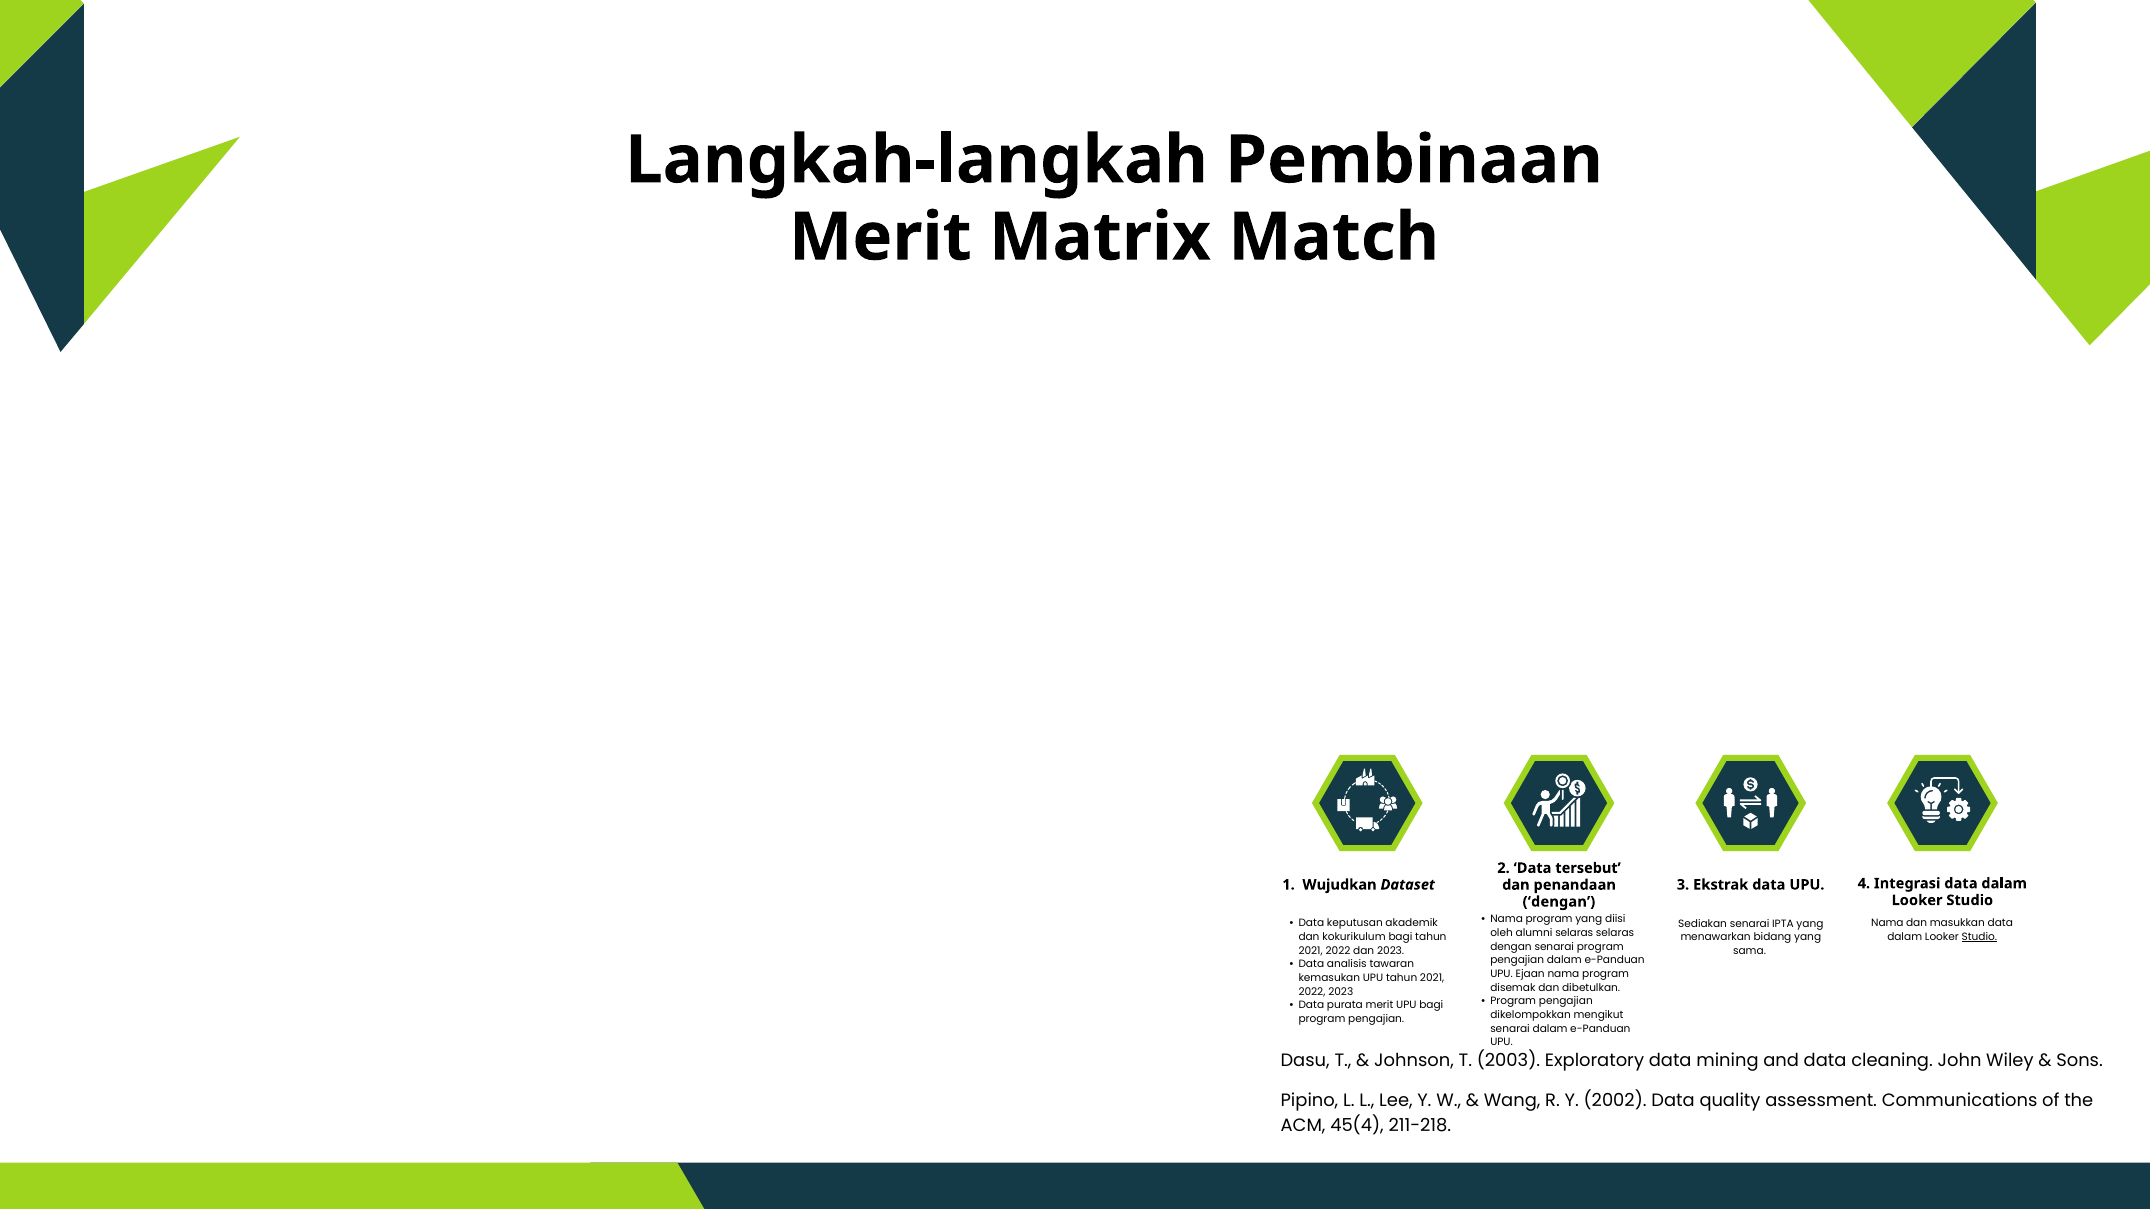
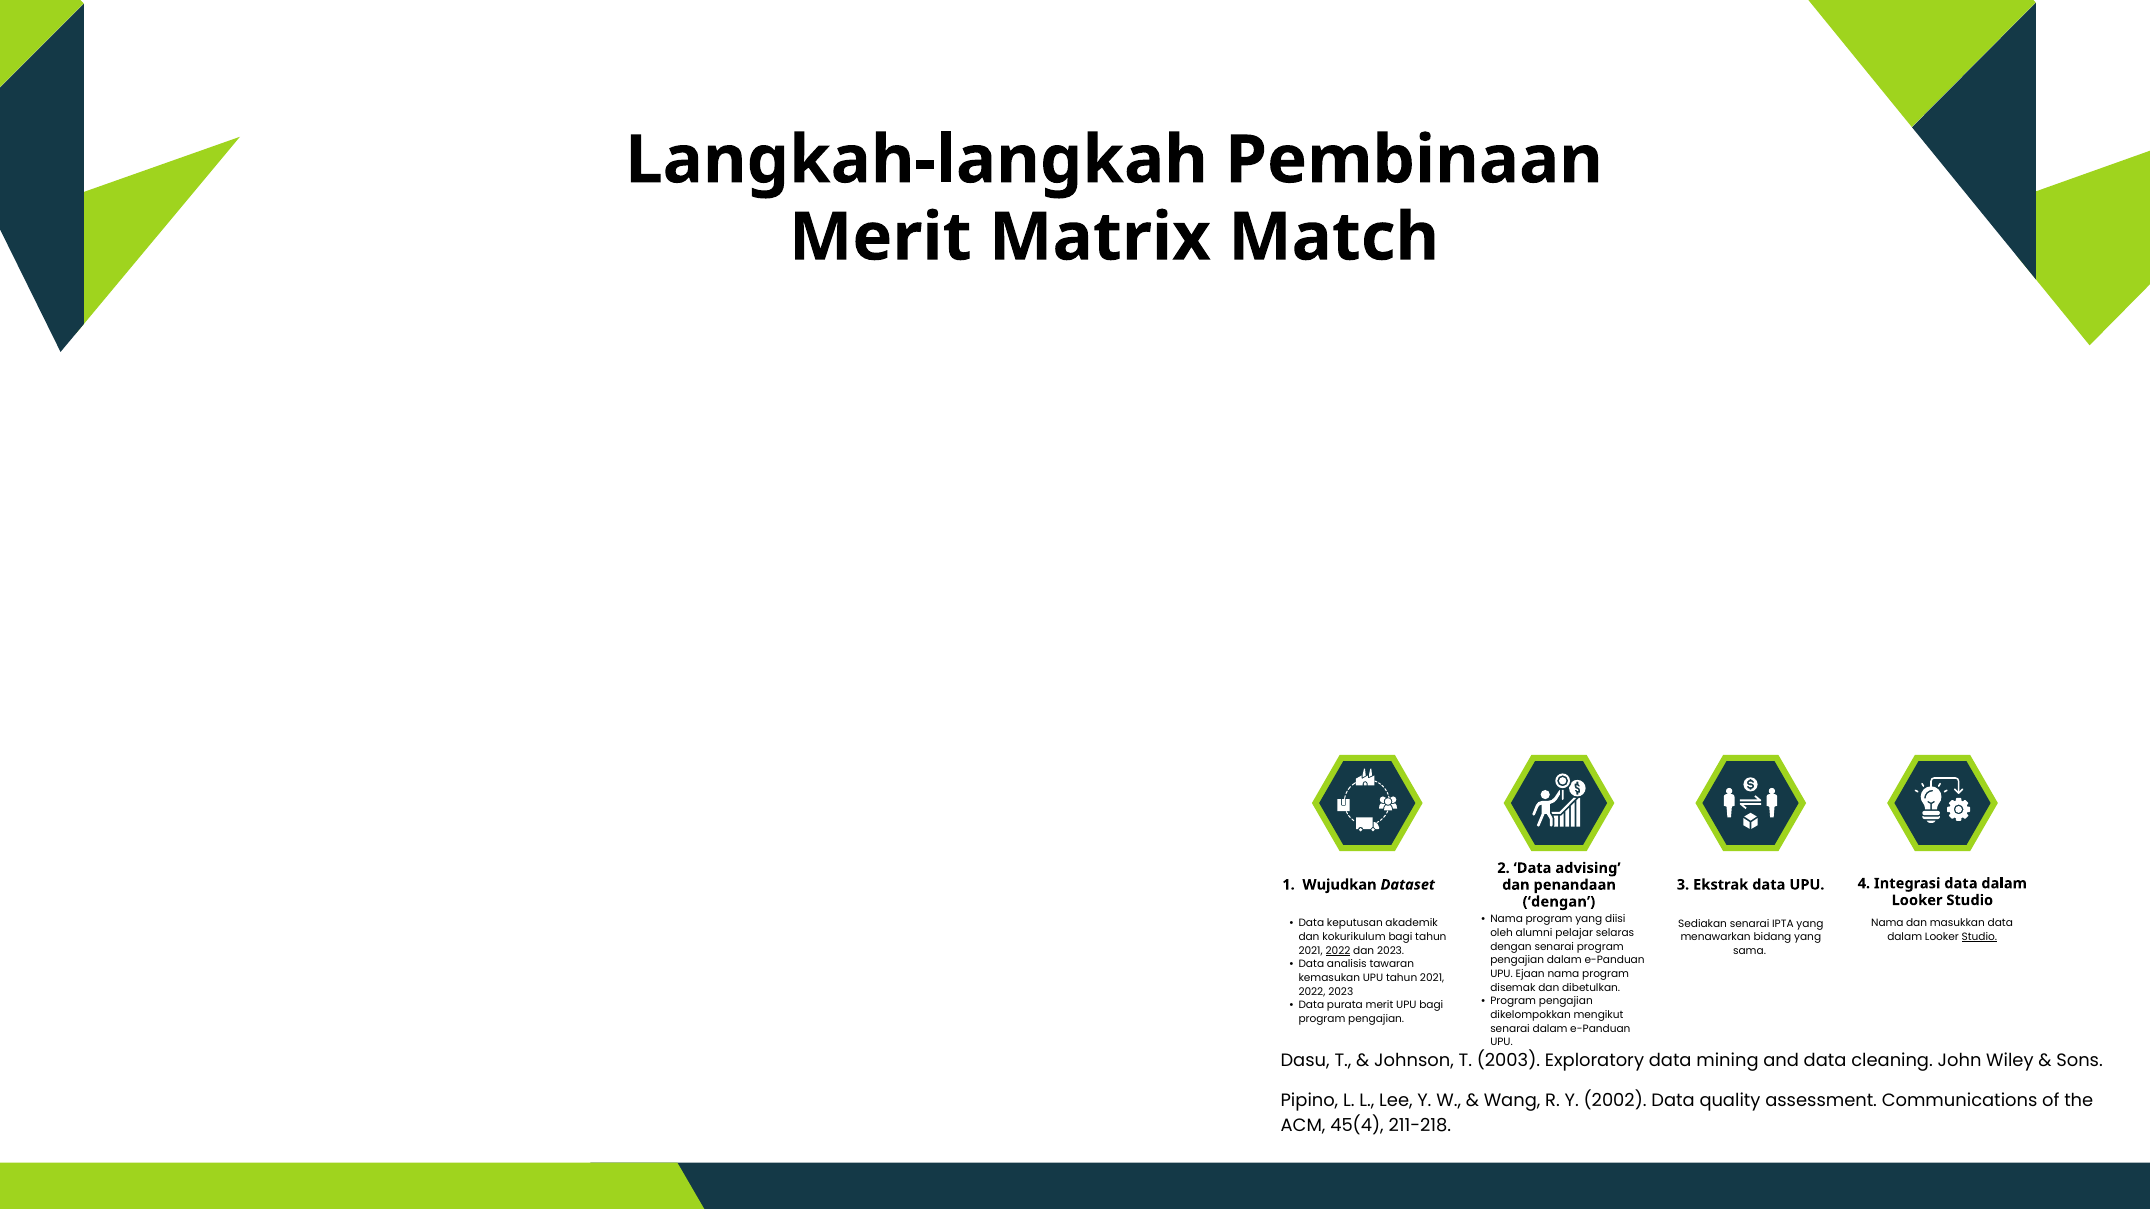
tersebut: tersebut -> advising (1588, 868)
alumni selaras: selaras -> pelajar (1574, 933)
2022 underline: none -> present (1338, 951)
